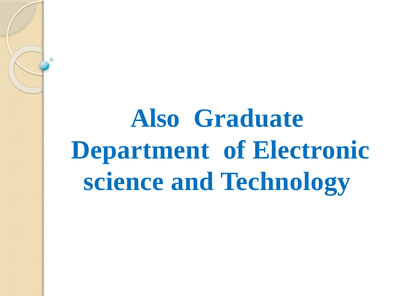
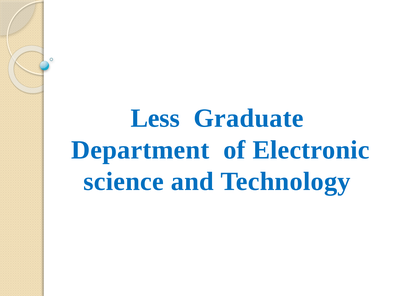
Also: Also -> Less (155, 118)
